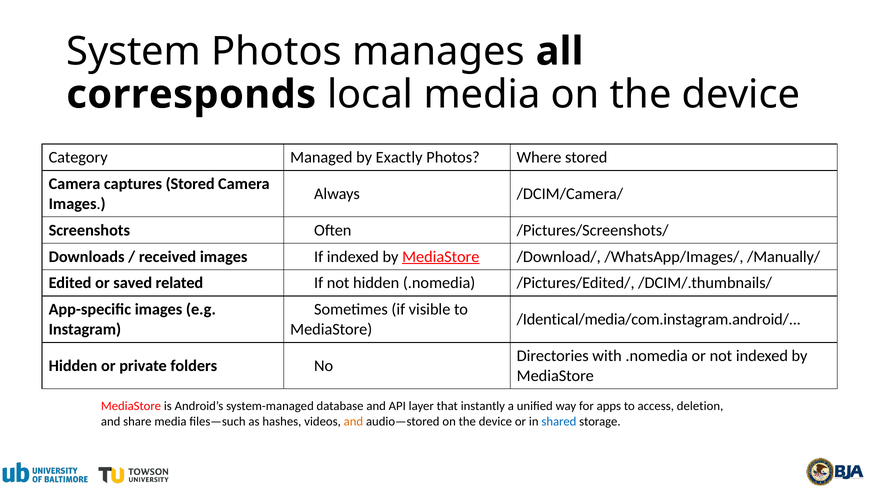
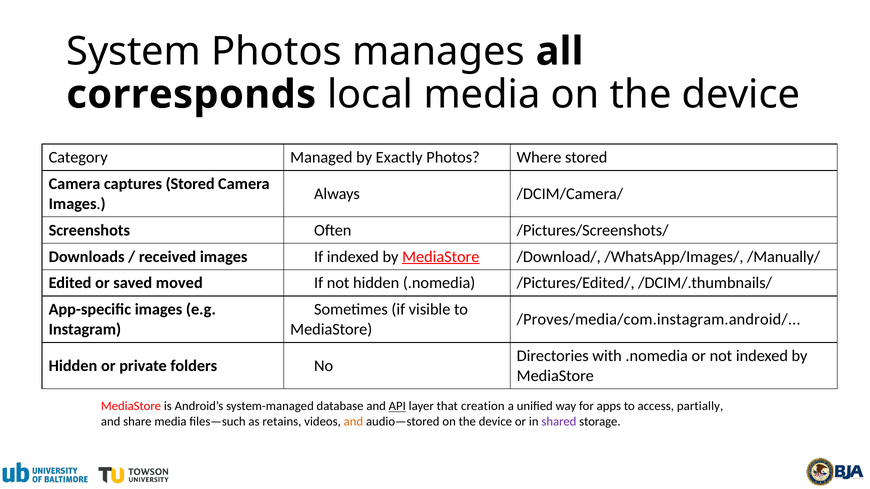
related: related -> moved (179, 283)
/Identical/media/com.instagram.android/: /Identical/media/com.instagram.android/ -> /Proves/media/com.instagram.android/ (659, 320)
API underline: none -> present (397, 406)
instantly: instantly -> creation (483, 406)
deletion: deletion -> partially (700, 406)
hashes: hashes -> retains (282, 422)
shared colour: blue -> purple (559, 422)
